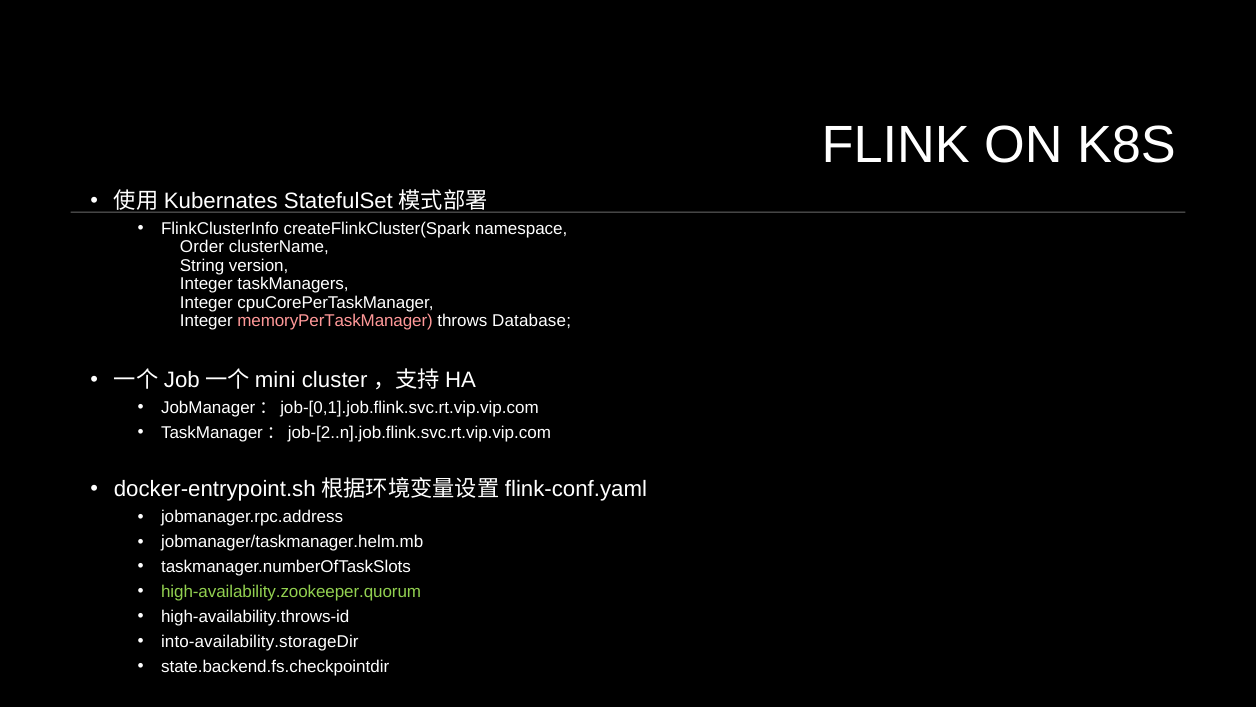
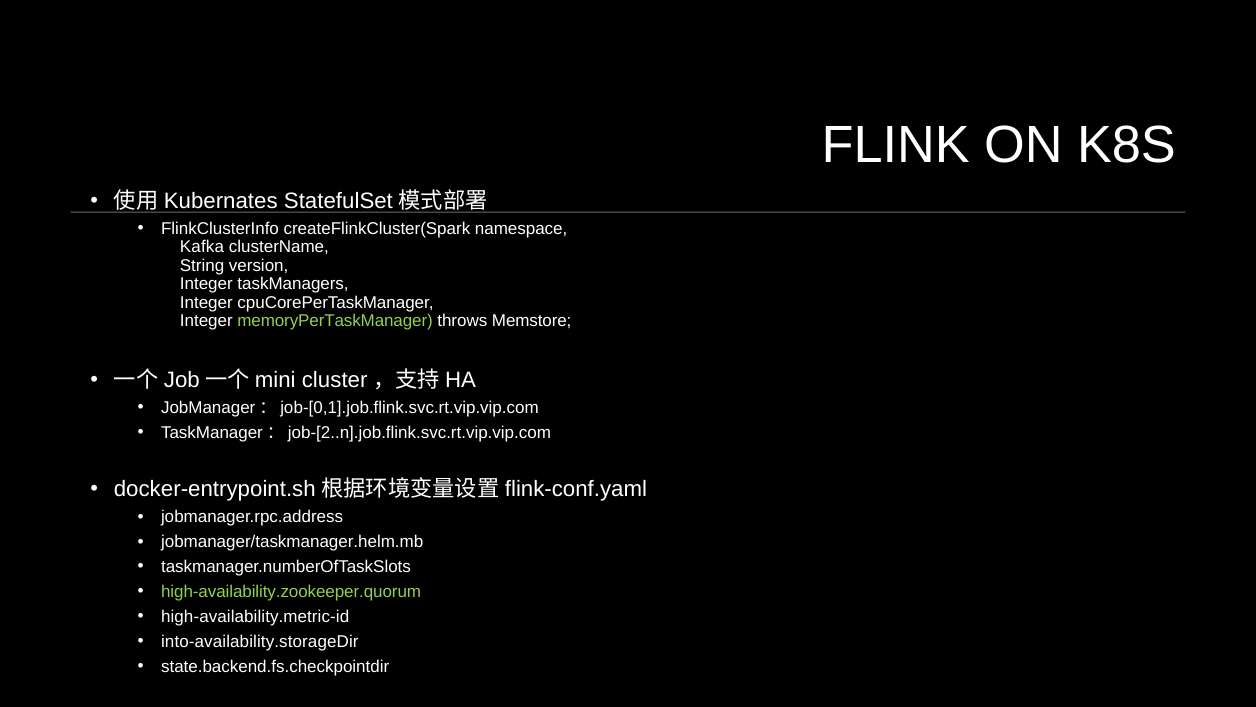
Order: Order -> Kafka (202, 247)
memoryPerTaskManager colour: pink -> light green (335, 321)
Database: Database -> Memstore (532, 321)
high-availability.throws-id: high-availability.throws-id -> high-availability.metric-id (255, 616)
